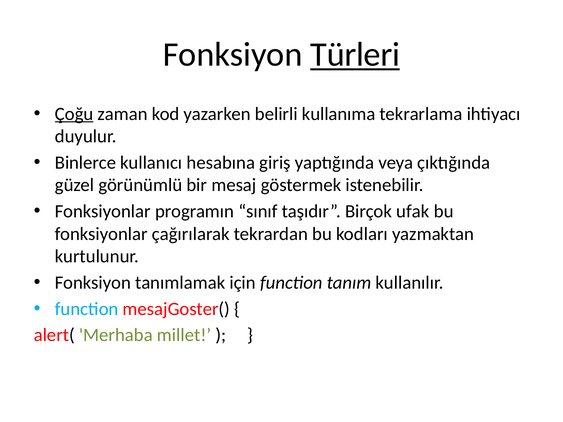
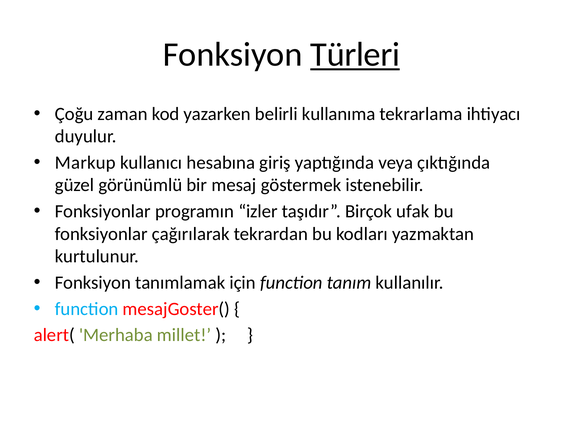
Çoğu underline: present -> none (74, 114)
Binlerce: Binlerce -> Markup (85, 163)
sınıf: sınıf -> izler (258, 211)
